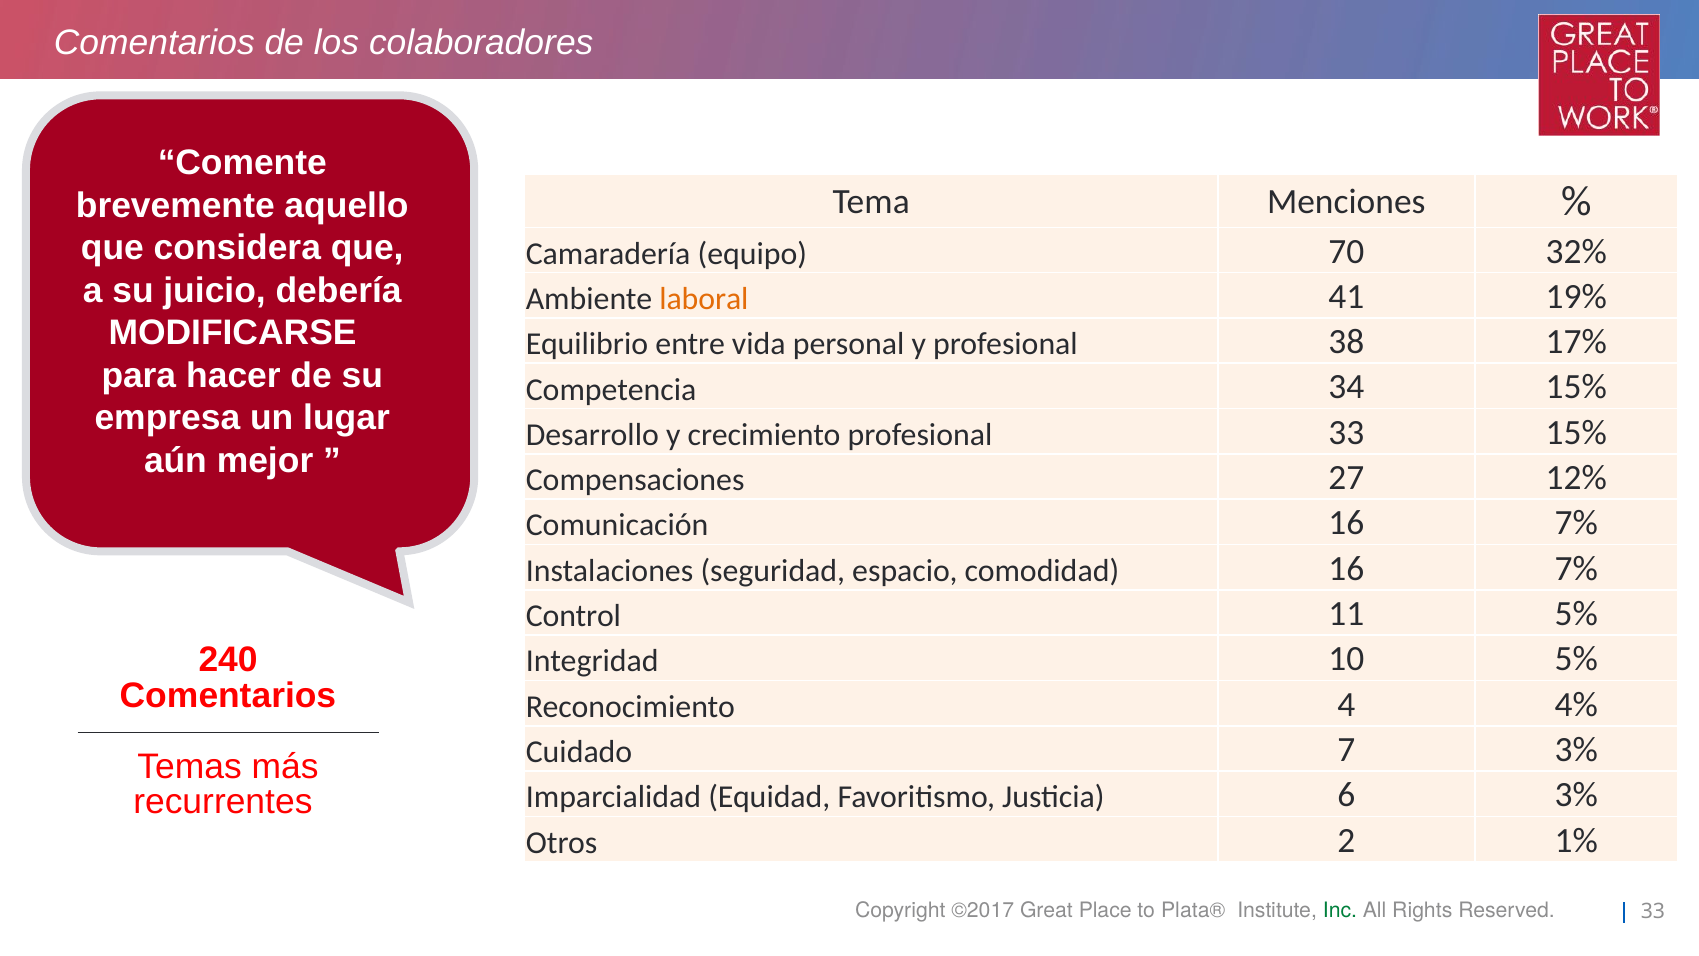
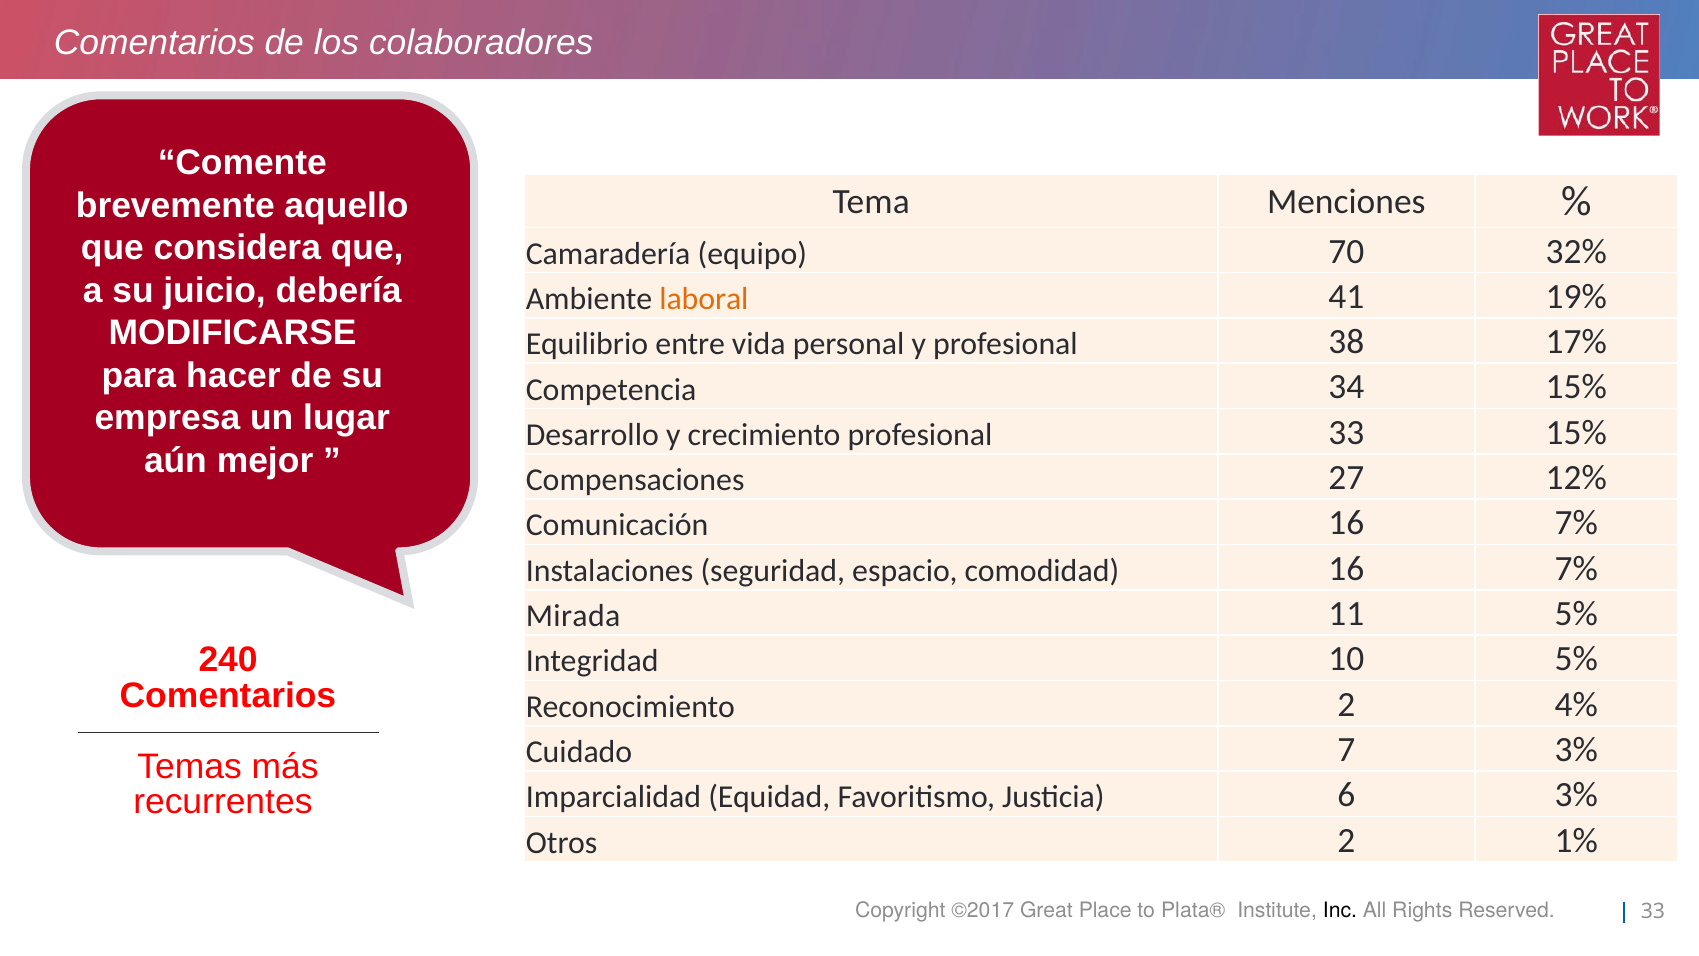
Control: Control -> Mirada (573, 616)
Reconocimiento 4: 4 -> 2 (1346, 704)
Inc colour: green -> black (1340, 910)
